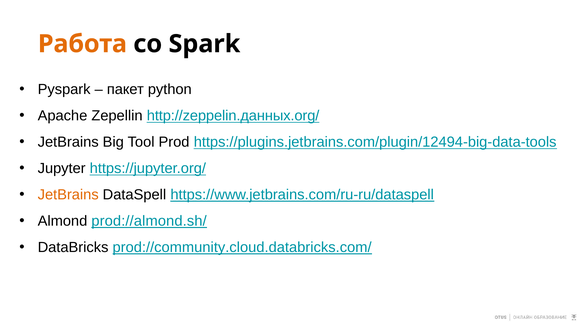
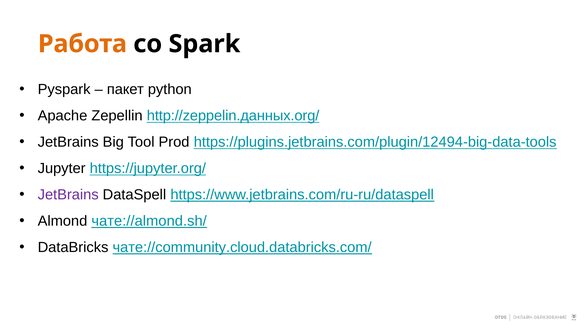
JetBrains colour: orange -> purple (68, 195)
prod://almond.sh/: prod://almond.sh/ -> чате://almond.sh/ (149, 222)
prod://community.cloud.databricks.com/: prod://community.cloud.databricks.com/ -> чате://community.cloud.databricks.com/ (242, 248)
